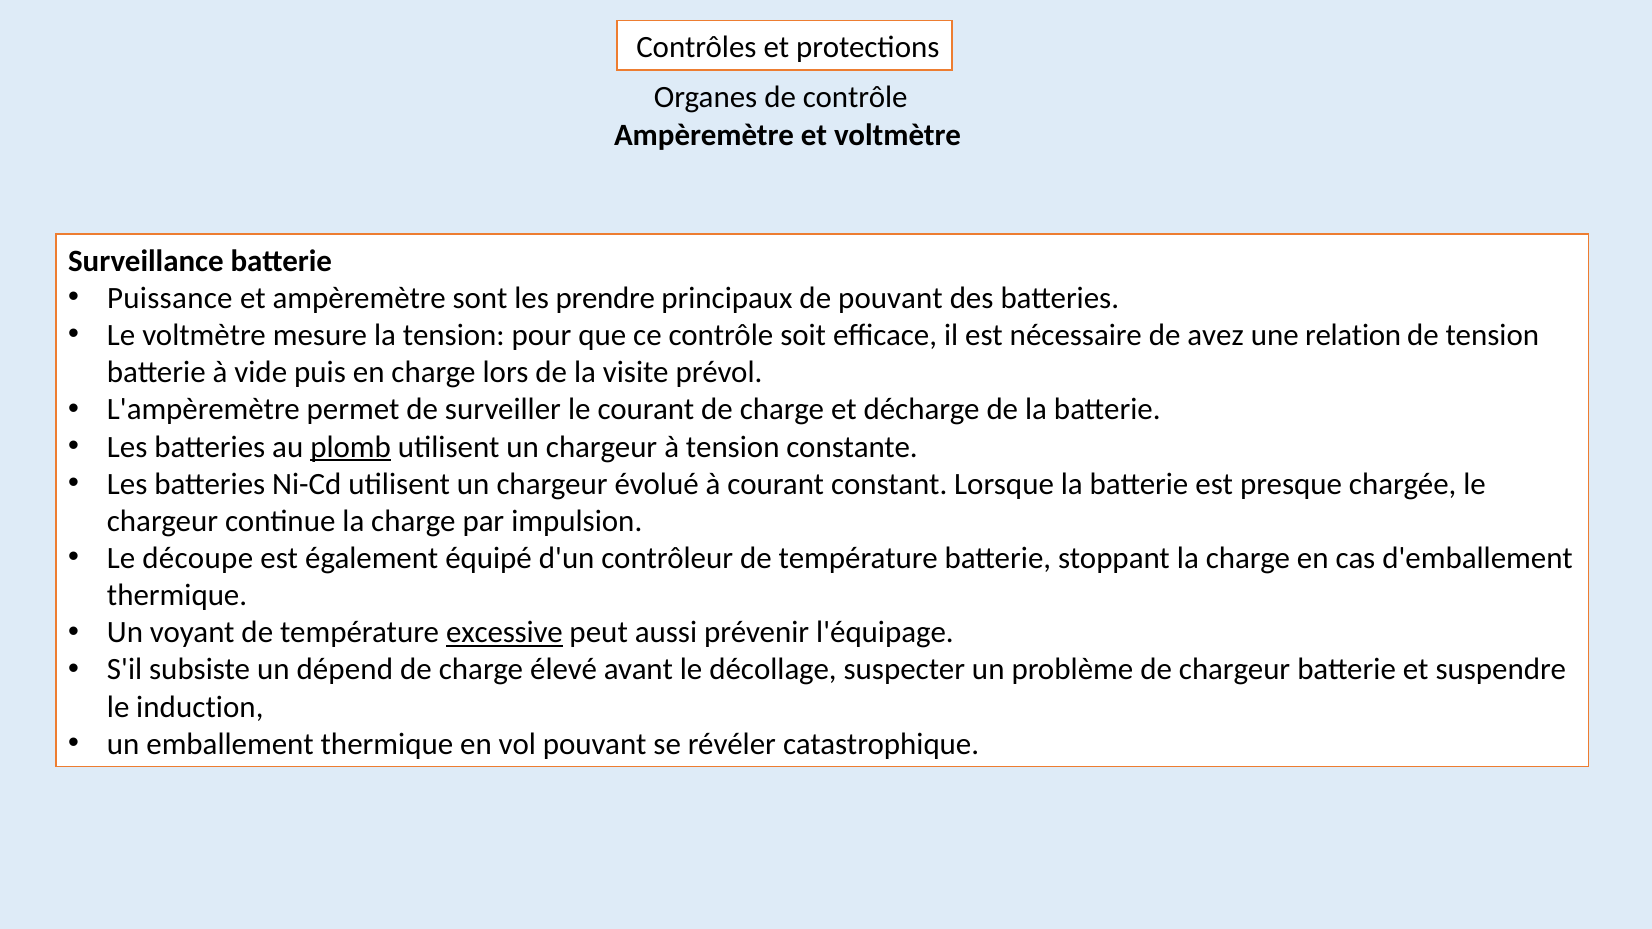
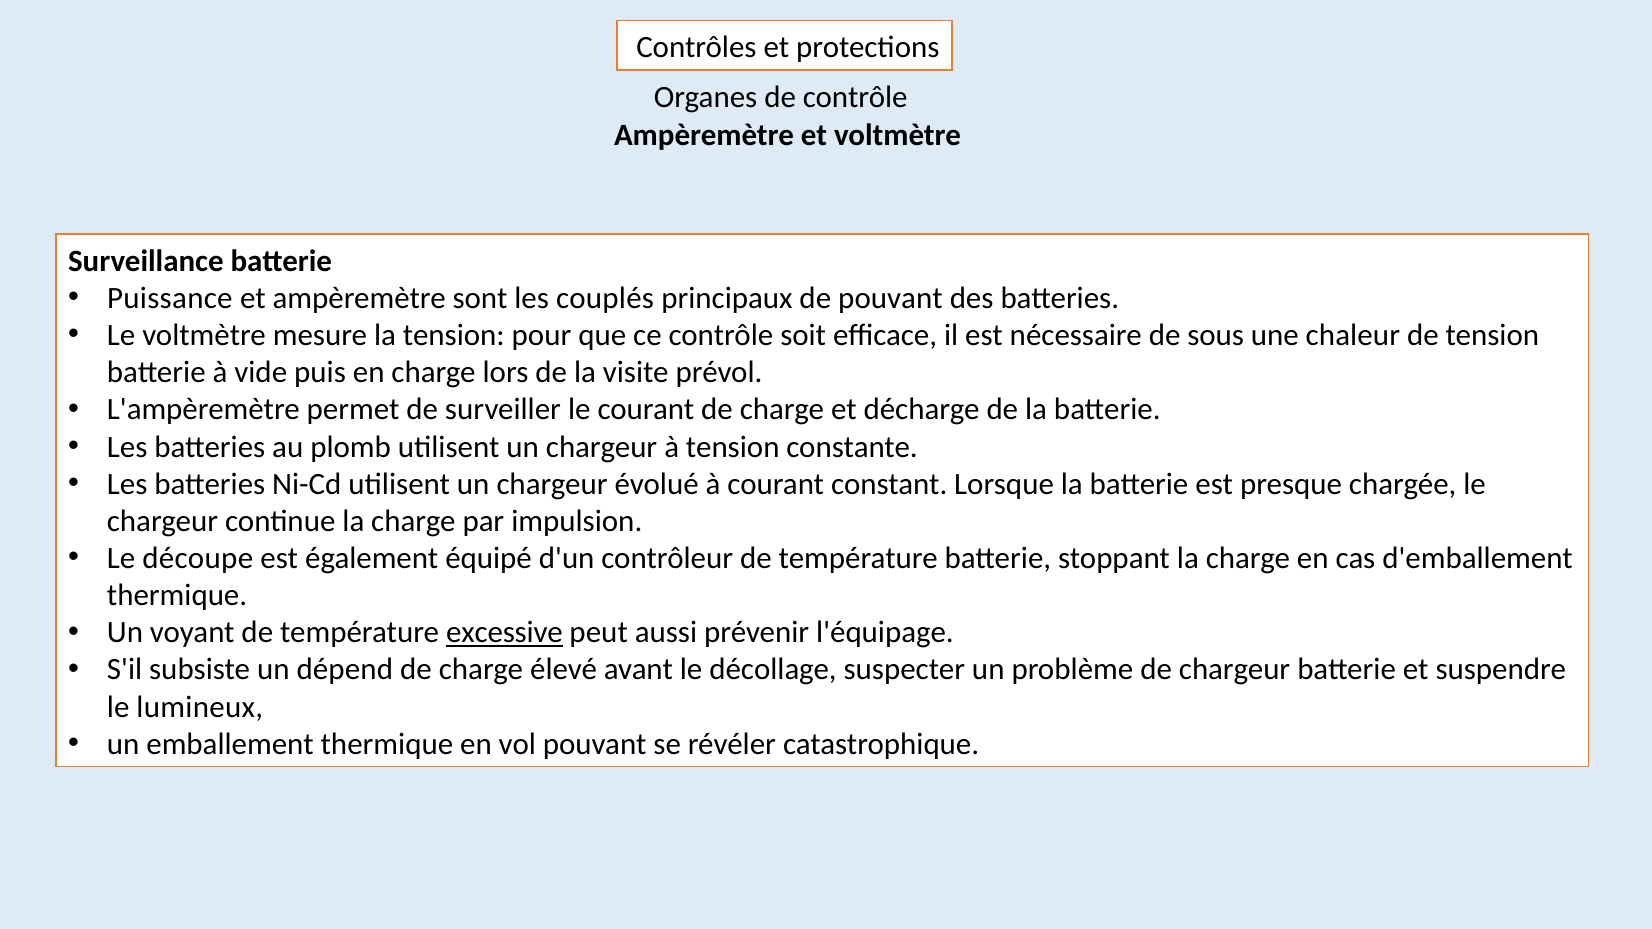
prendre: prendre -> couplés (605, 298)
avez: avez -> sous (1216, 335)
relation: relation -> chaleur (1353, 335)
plomb underline: present -> none (351, 447)
induction: induction -> lumineux (200, 707)
